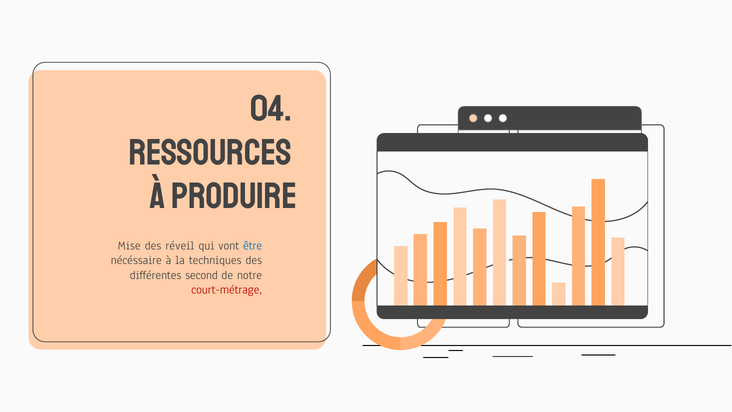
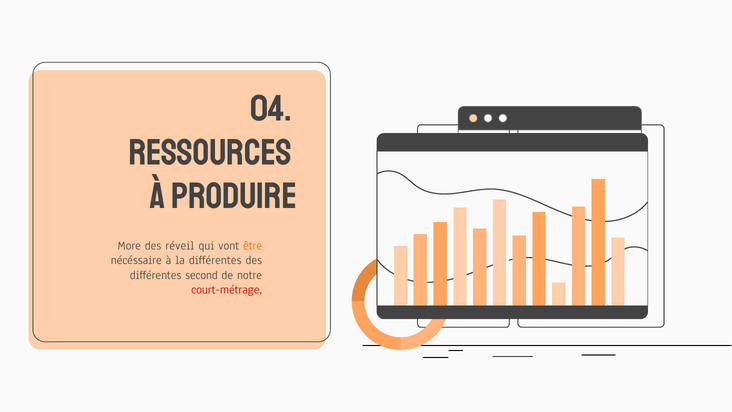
Mise: Mise -> More (129, 246)
être colour: blue -> orange (253, 246)
la techniques: techniques -> différentes (215, 260)
